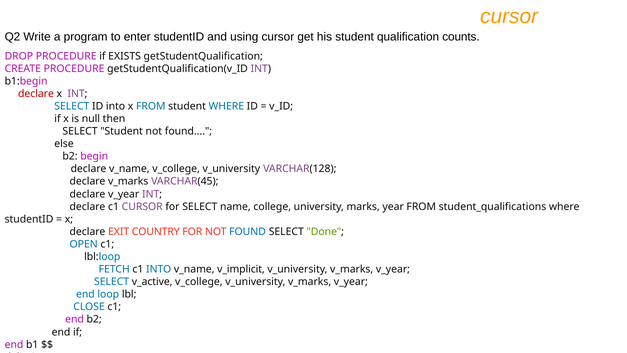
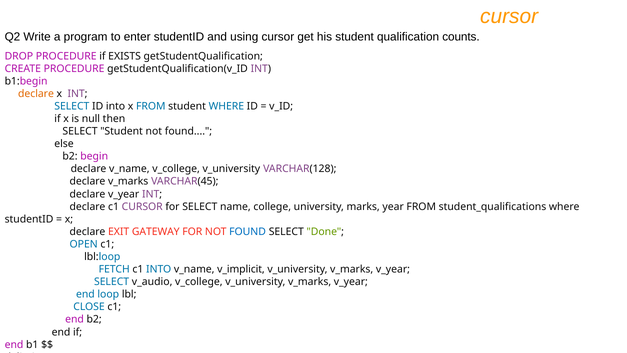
declare colour: red -> orange (36, 94)
COUNTRY: COUNTRY -> GATEWAY (156, 232)
v_active: v_active -> v_audio (152, 282)
